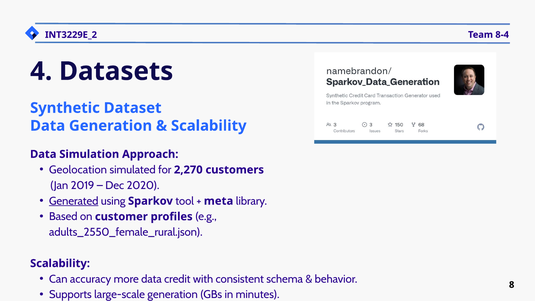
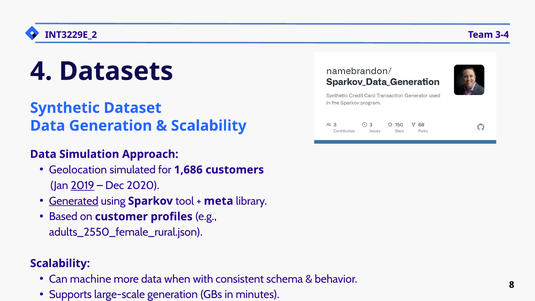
8-4: 8-4 -> 3-4 (502, 35)
2,270: 2,270 -> 1,686 (188, 170)
2019 underline: none -> present (82, 185)
accuracy: accuracy -> machine (91, 279)
credit: credit -> when (177, 279)
